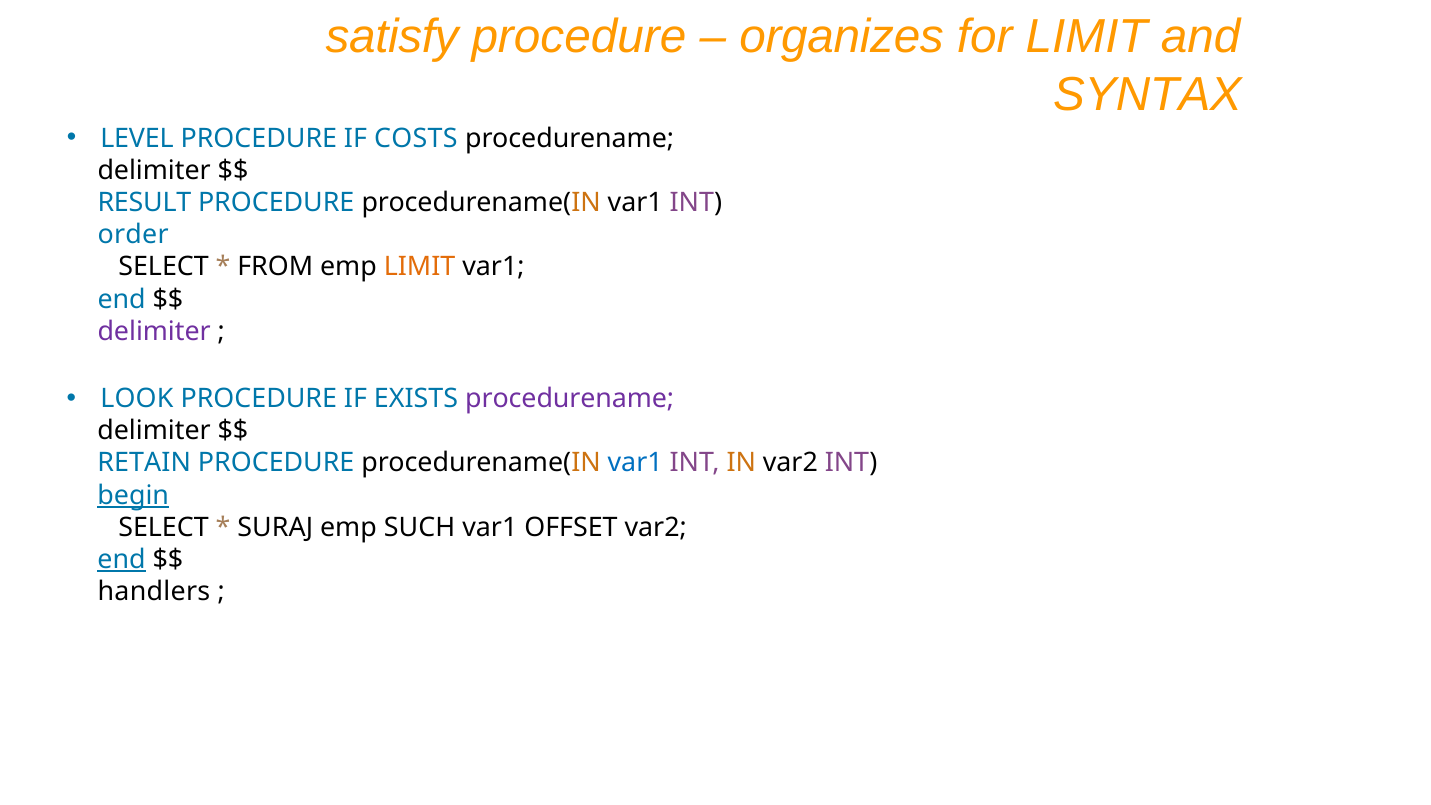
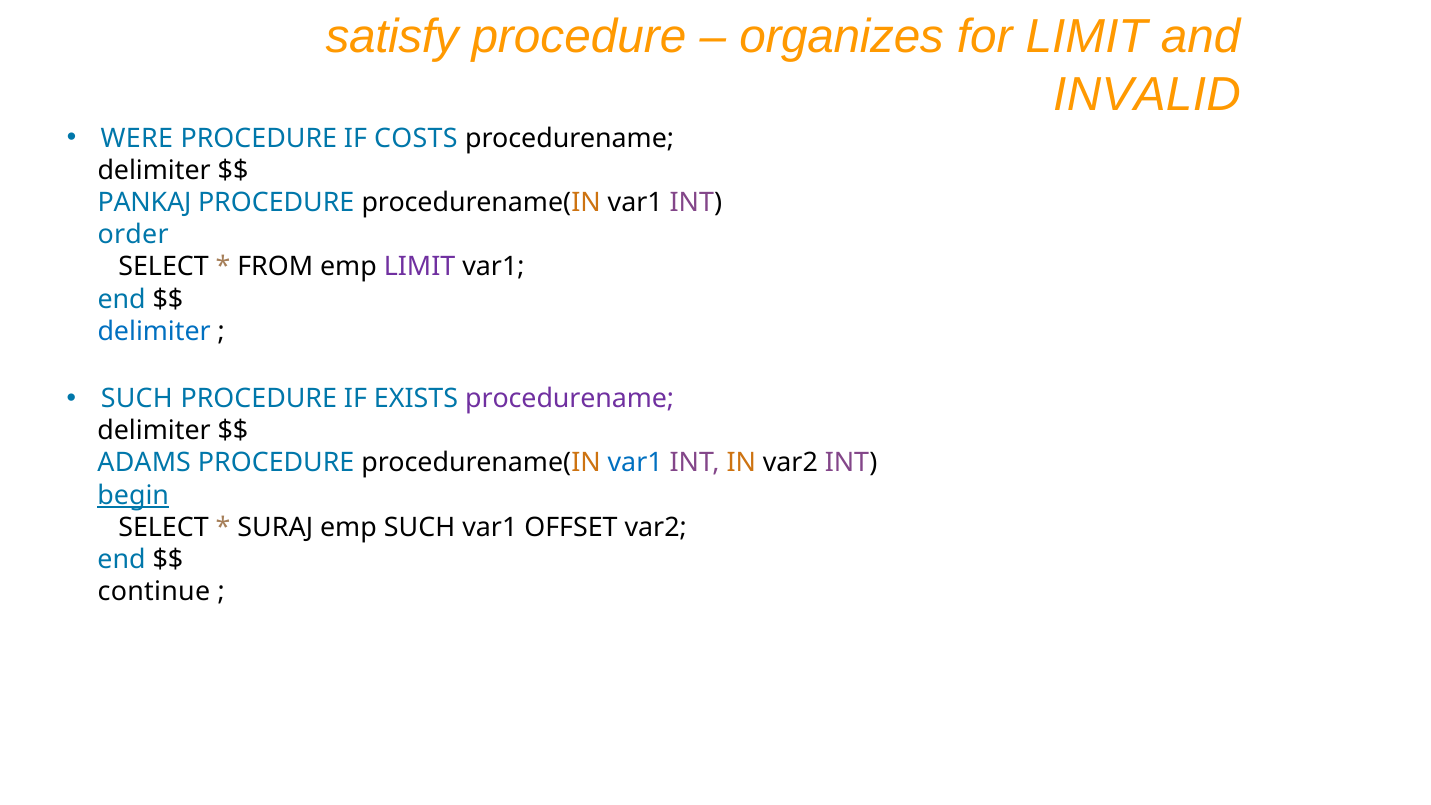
SYNTAX: SYNTAX -> INVALID (1147, 94)
LEVEL: LEVEL -> WERE (137, 138)
RESULT: RESULT -> PANKAJ (144, 203)
LIMIT colour: orange -> purple (420, 267)
delimiter colour: purple -> blue (154, 331)
LOOK: LOOK -> SUCH (137, 399)
RETAIN: RETAIN -> ADAMS (144, 463)
end underline: present -> none (122, 560)
handlers: handlers -> continue (154, 592)
